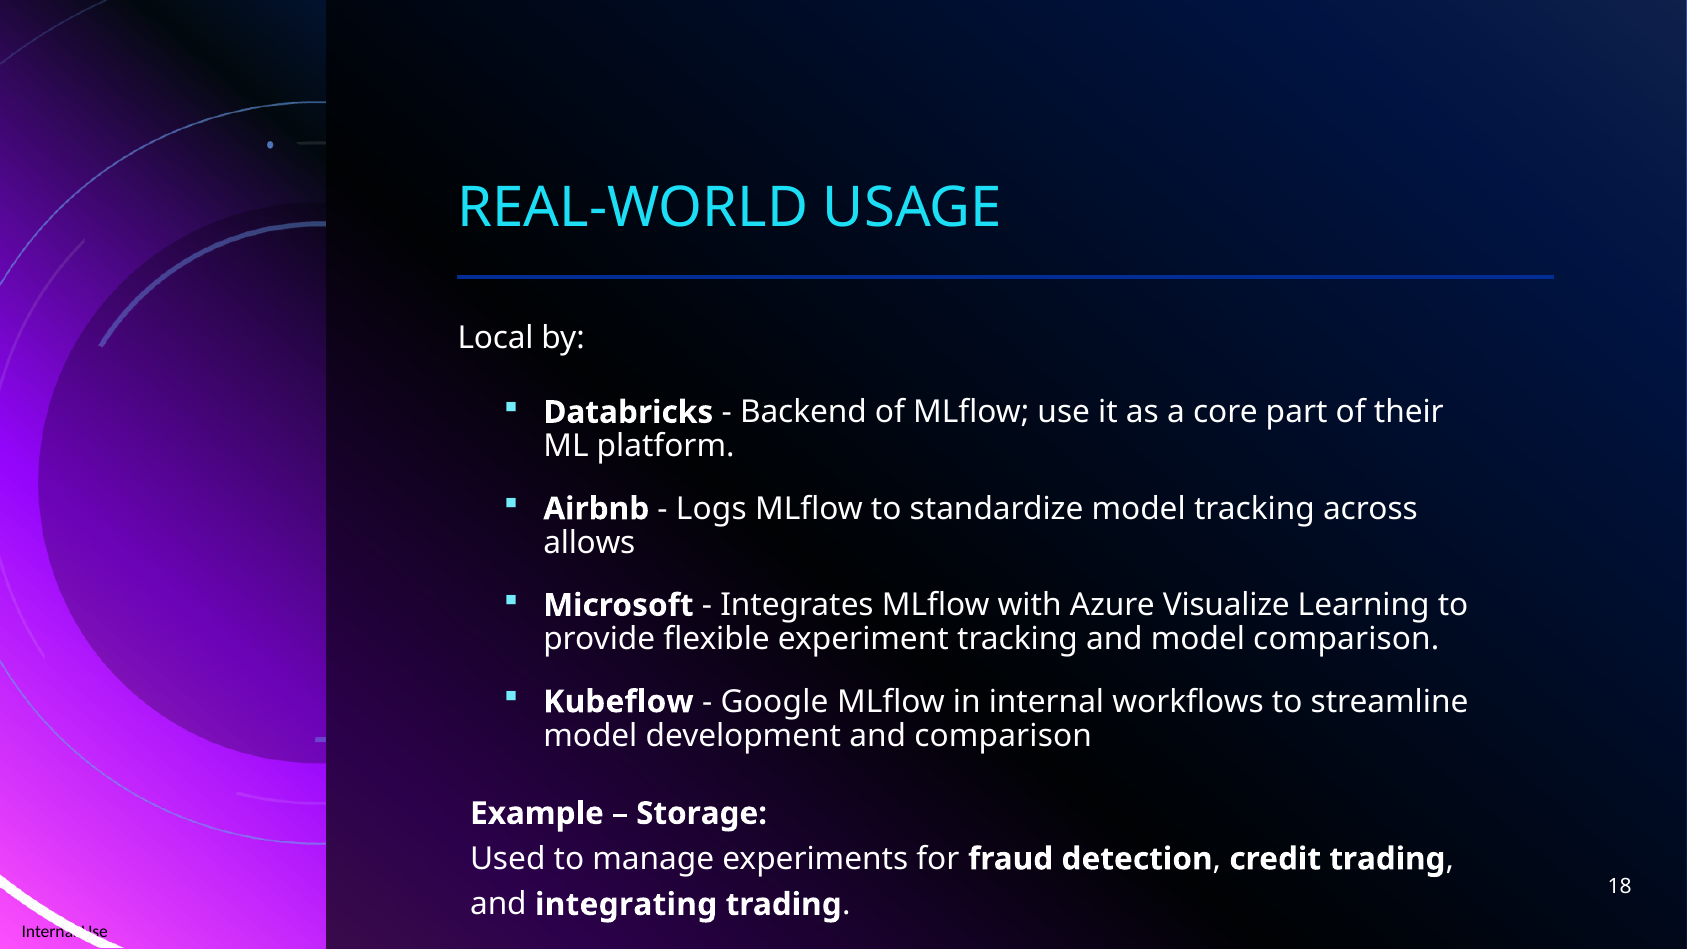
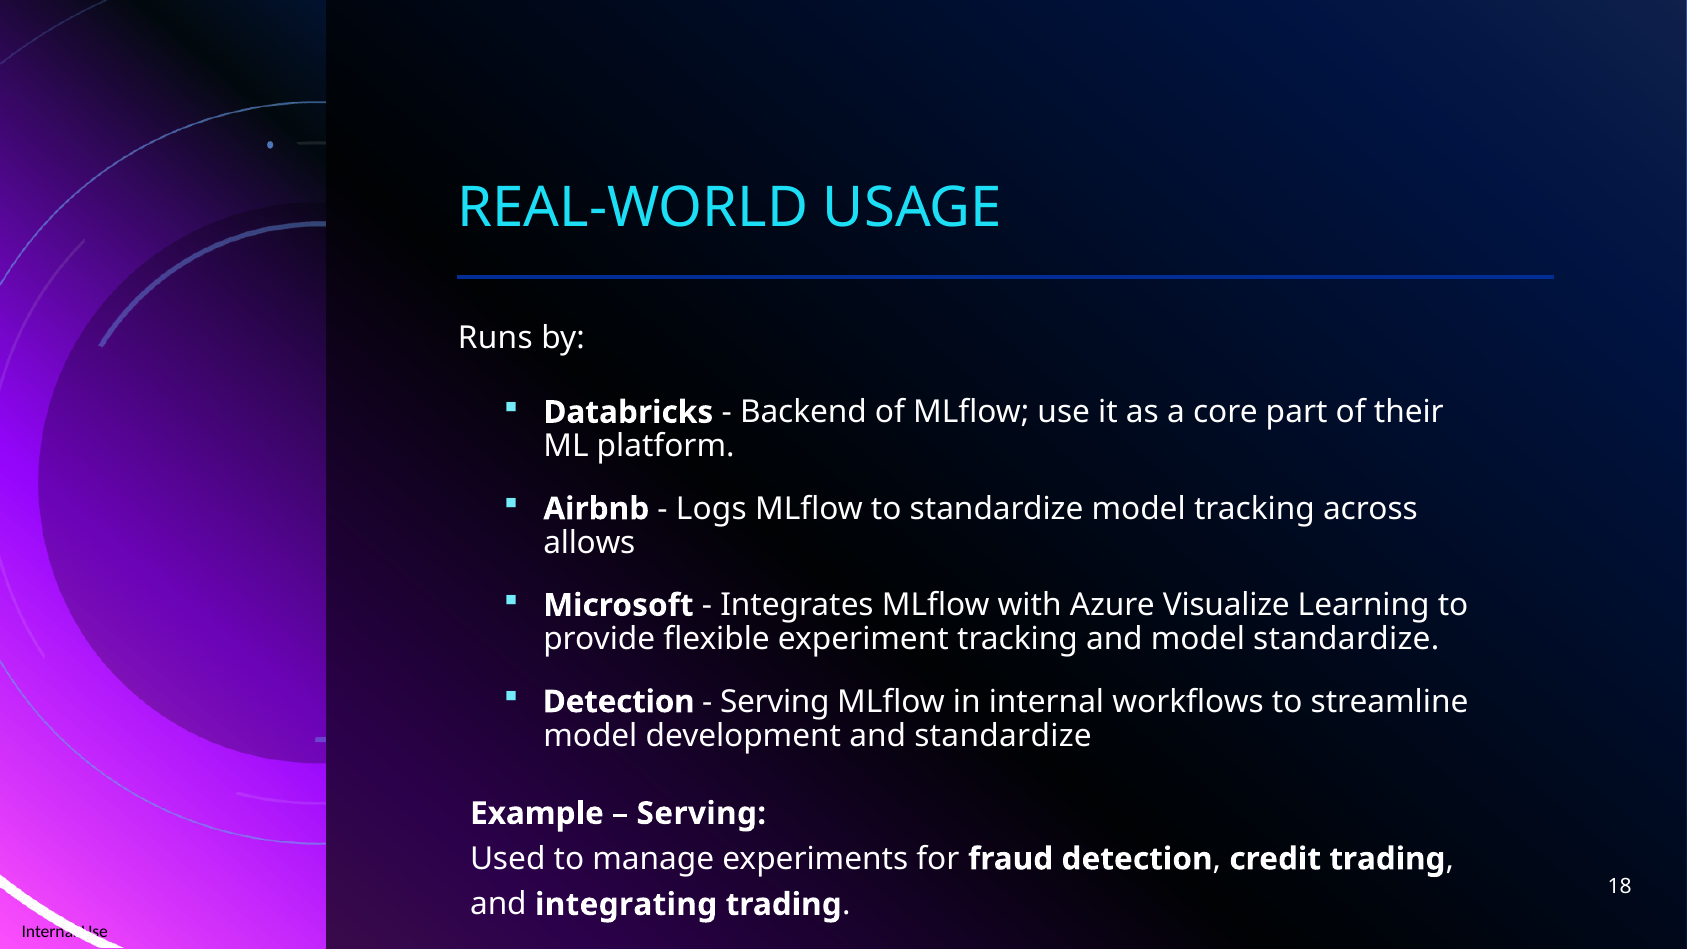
Local: Local -> Runs (495, 338)
model comparison: comparison -> standardize (1346, 639)
Kubeflow: Kubeflow -> Detection (619, 702)
Google: Google -> Serving (775, 702)
and comparison: comparison -> standardize (1003, 736)
Storage: Storage -> Serving (701, 813)
